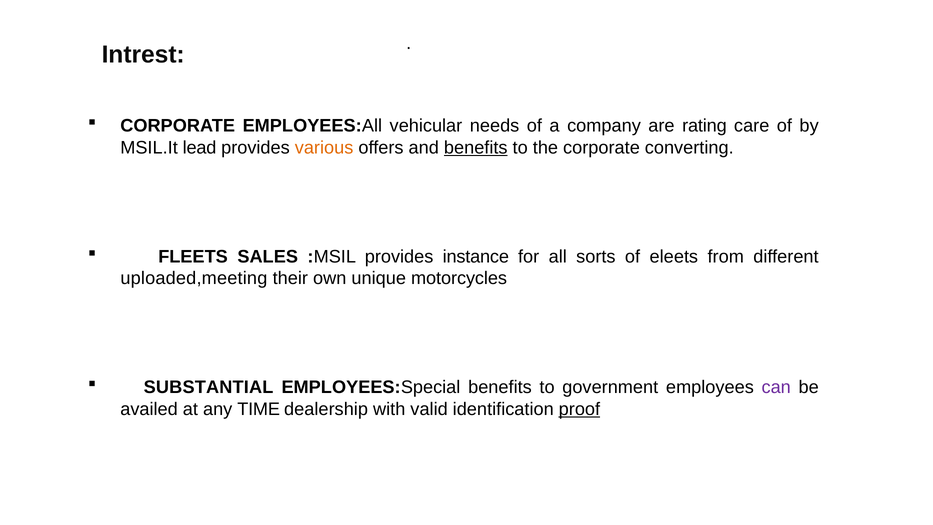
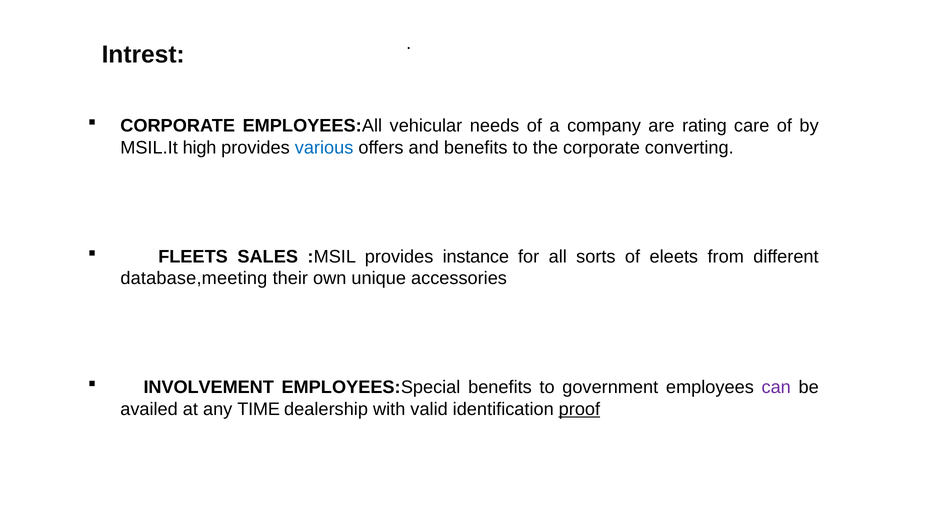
lead: lead -> high (200, 148)
various colour: orange -> blue (324, 148)
benefits underline: present -> none (476, 148)
uploaded,meeting: uploaded,meeting -> database,meeting (194, 278)
motorcycles: motorcycles -> accessories (459, 278)
SUBSTANTIAL: SUBSTANTIAL -> INVOLVEMENT (209, 387)
